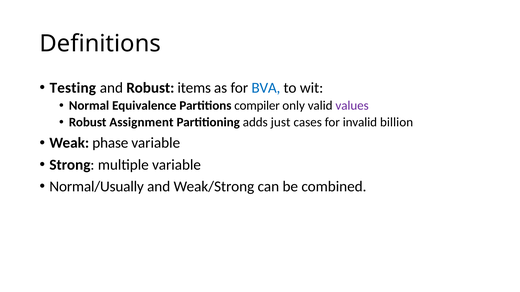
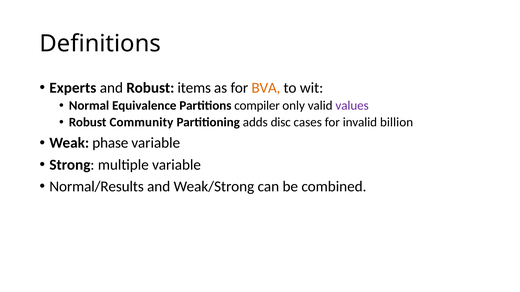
Testing: Testing -> Experts (73, 88)
BVA colour: blue -> orange (266, 88)
Assignment: Assignment -> Community (141, 123)
just: just -> disc (281, 123)
Normal/Usually: Normal/Usually -> Normal/Results (97, 187)
